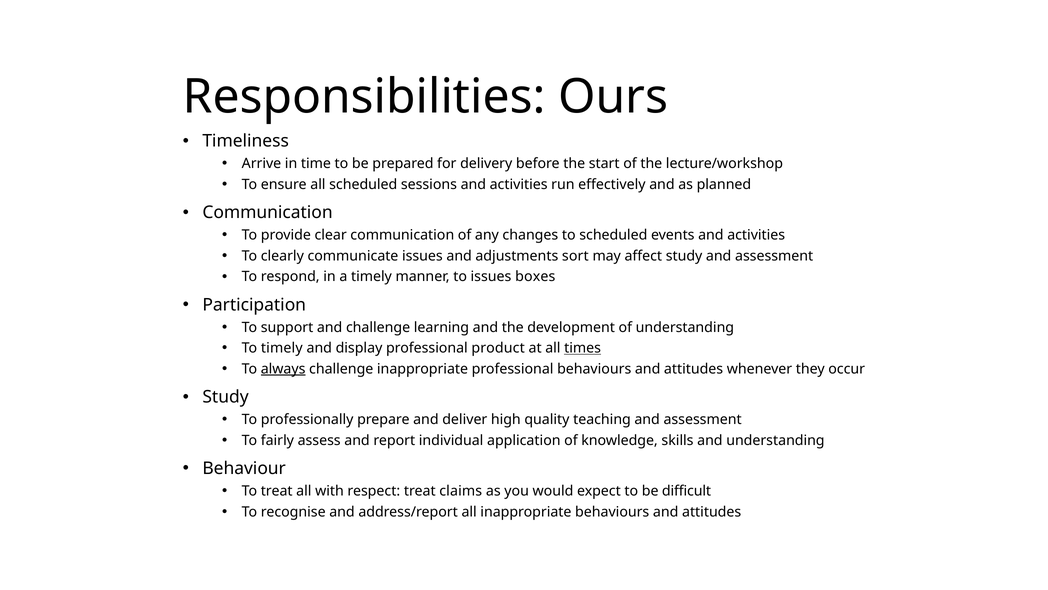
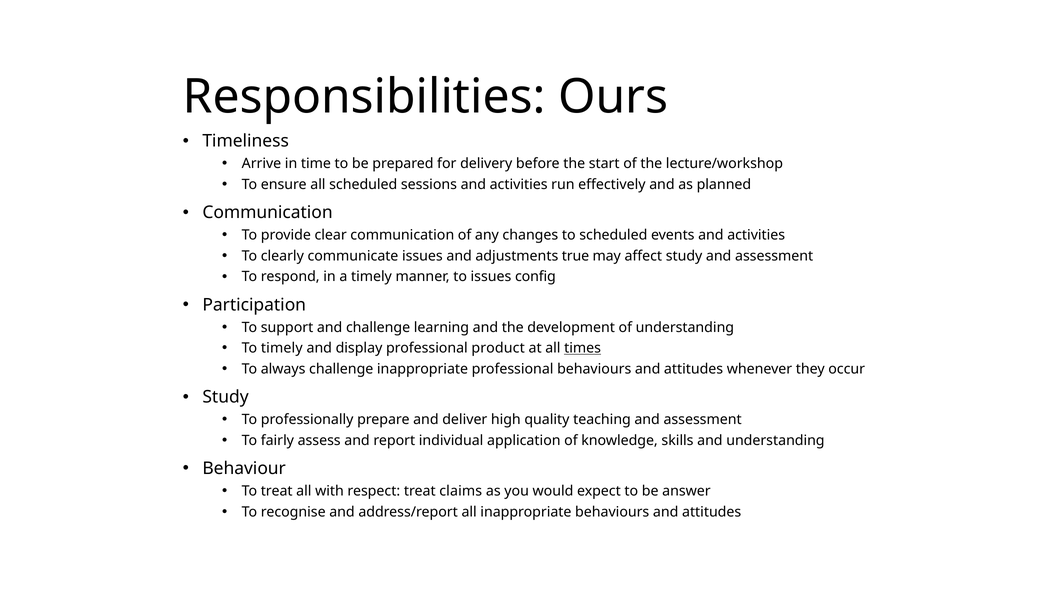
sort: sort -> true (575, 256)
boxes: boxes -> config (535, 277)
always underline: present -> none (283, 369)
difficult: difficult -> answer (686, 491)
